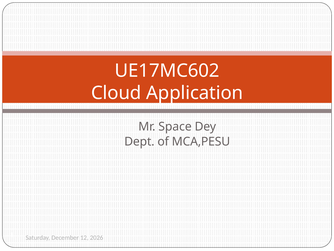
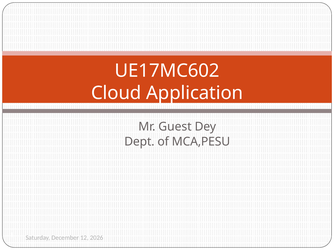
Space: Space -> Guest (175, 126)
